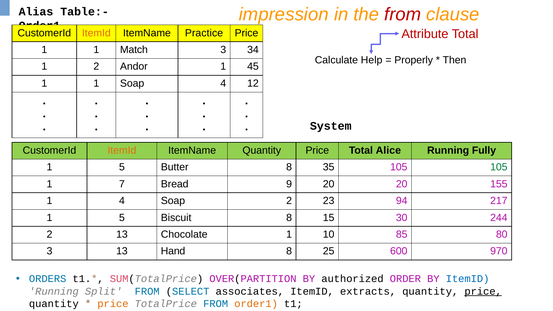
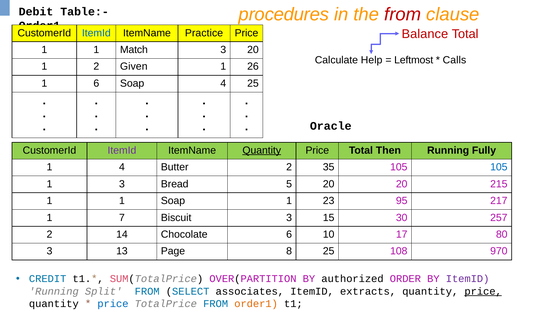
impression: impression -> procedures (284, 14)
Alias: Alias -> Debit (36, 12)
ItemId colour: orange -> blue (96, 33)
Attribute: Attribute -> Balance (425, 34)
3 34: 34 -> 20 (253, 50)
Properly: Properly -> Leftmost (414, 60)
Then: Then -> Calls (454, 60)
Andor: Andor -> Given (134, 67)
45: 45 -> 26 (253, 67)
1: 1 -> 6 (96, 83)
4 12: 12 -> 25 (253, 83)
System: System -> Oracle (331, 126)
ItemId colour: orange -> purple (122, 150)
Quantity underline: none -> present (262, 150)
Alice: Alice -> Then (388, 150)
5: 5 -> 4 (122, 167)
Butter 8: 8 -> 2 (289, 167)
105 colour: green -> blue (499, 167)
1 7: 7 -> 3 (122, 184)
9: 9 -> 5 (289, 184)
155: 155 -> 215 (499, 184)
4: 4 -> 1 (122, 201)
Soap 2: 2 -> 1 (289, 201)
94: 94 -> 95 (402, 201)
5: 5 -> 7 (122, 218)
Biscuit 8: 8 -> 3 (289, 218)
244: 244 -> 257 (499, 218)
2 13: 13 -> 14 (122, 234)
Chocolate 1: 1 -> 6 (289, 234)
85: 85 -> 17 (402, 234)
Hand: Hand -> Page (173, 251)
600: 600 -> 108 (399, 251)
ORDERS: ORDERS -> CREDIT (48, 279)
ItemID colour: blue -> purple (468, 279)
price colour: orange -> blue (113, 304)
